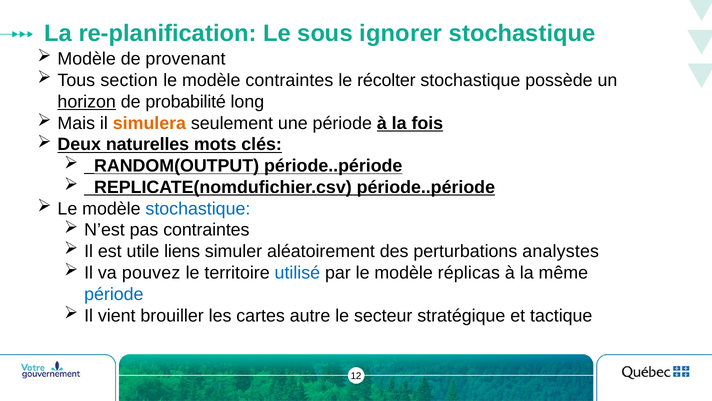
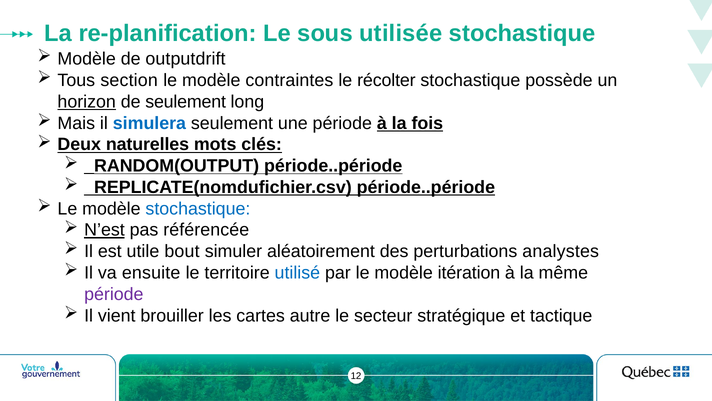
ignorer: ignorer -> utilisée (401, 34)
provenant: provenant -> outputdrift (186, 59)
de probabilité: probabilité -> seulement (186, 102)
simulera colour: orange -> blue (149, 123)
N’est underline: none -> present (104, 230)
pas contraintes: contraintes -> référencée (206, 230)
liens: liens -> bout (182, 251)
pouvez: pouvez -> ensuite (151, 273)
réplicas: réplicas -> itération (469, 273)
période colour: blue -> purple (114, 294)
